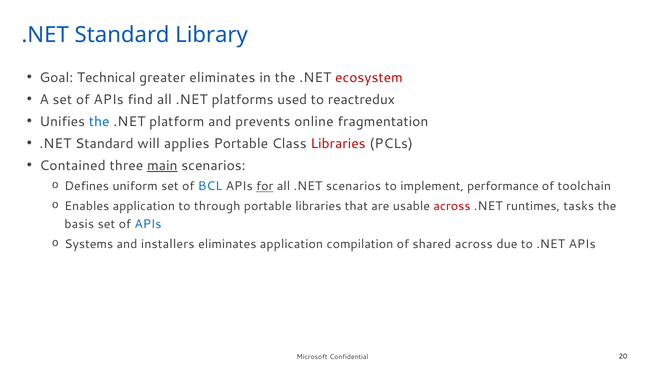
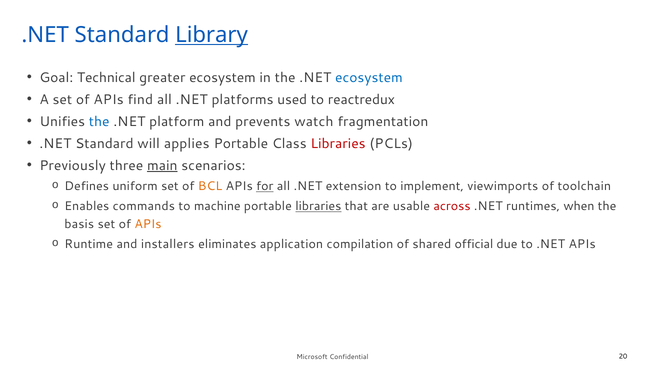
Library underline: none -> present (212, 35)
greater eliminates: eliminates -> ecosystem (222, 77)
ecosystem colour: red -> blue (369, 77)
online: online -> watch (314, 122)
Contained: Contained -> Previously (73, 166)
BCL colour: blue -> orange (210, 186)
.NET scenarios: scenarios -> extension (354, 186)
performance: performance -> viewimports (503, 186)
Enables application: application -> commands (144, 206)
through: through -> machine (217, 206)
libraries underline: none -> present (318, 206)
tasks: tasks -> when (579, 206)
APIs colour: blue -> orange (148, 224)
Systems: Systems -> Runtime (89, 244)
shared across: across -> official (474, 244)
